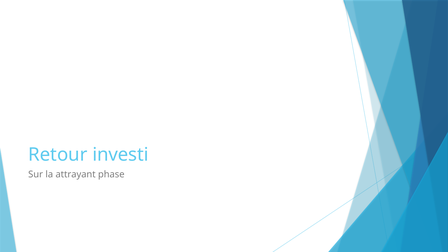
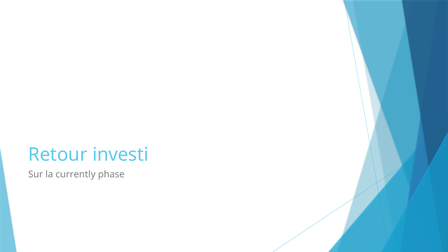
attrayant: attrayant -> currently (76, 174)
